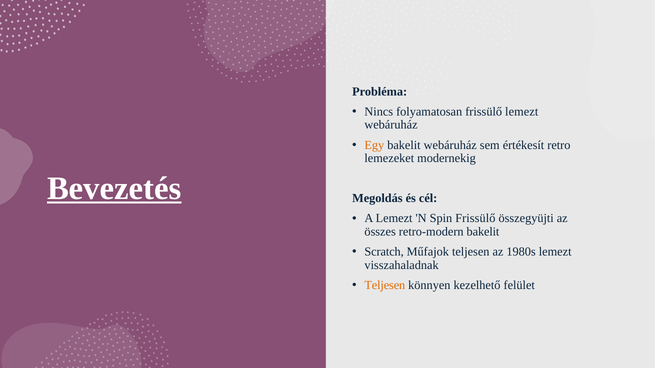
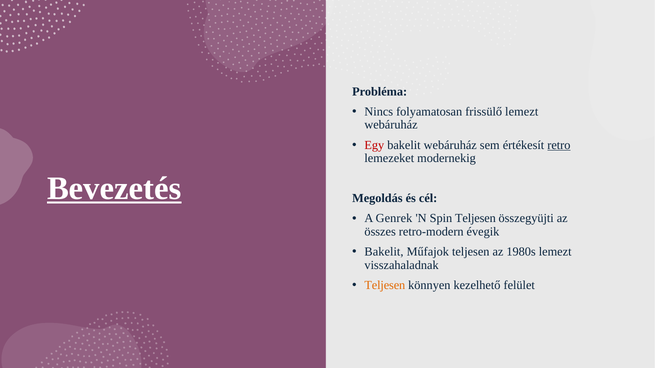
Egy colour: orange -> red (374, 145)
retro underline: none -> present (559, 145)
A Lemezt: Lemezt -> Genrek (394, 219)
Spin Frissülő: Frissülő -> Teljesen (475, 219)
retro-modern bakelit: bakelit -> évegik (483, 232)
Scratch: Scratch -> Bakelit (384, 252)
